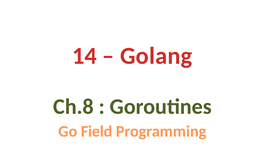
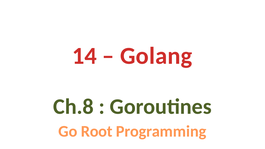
Field: Field -> Root (97, 131)
